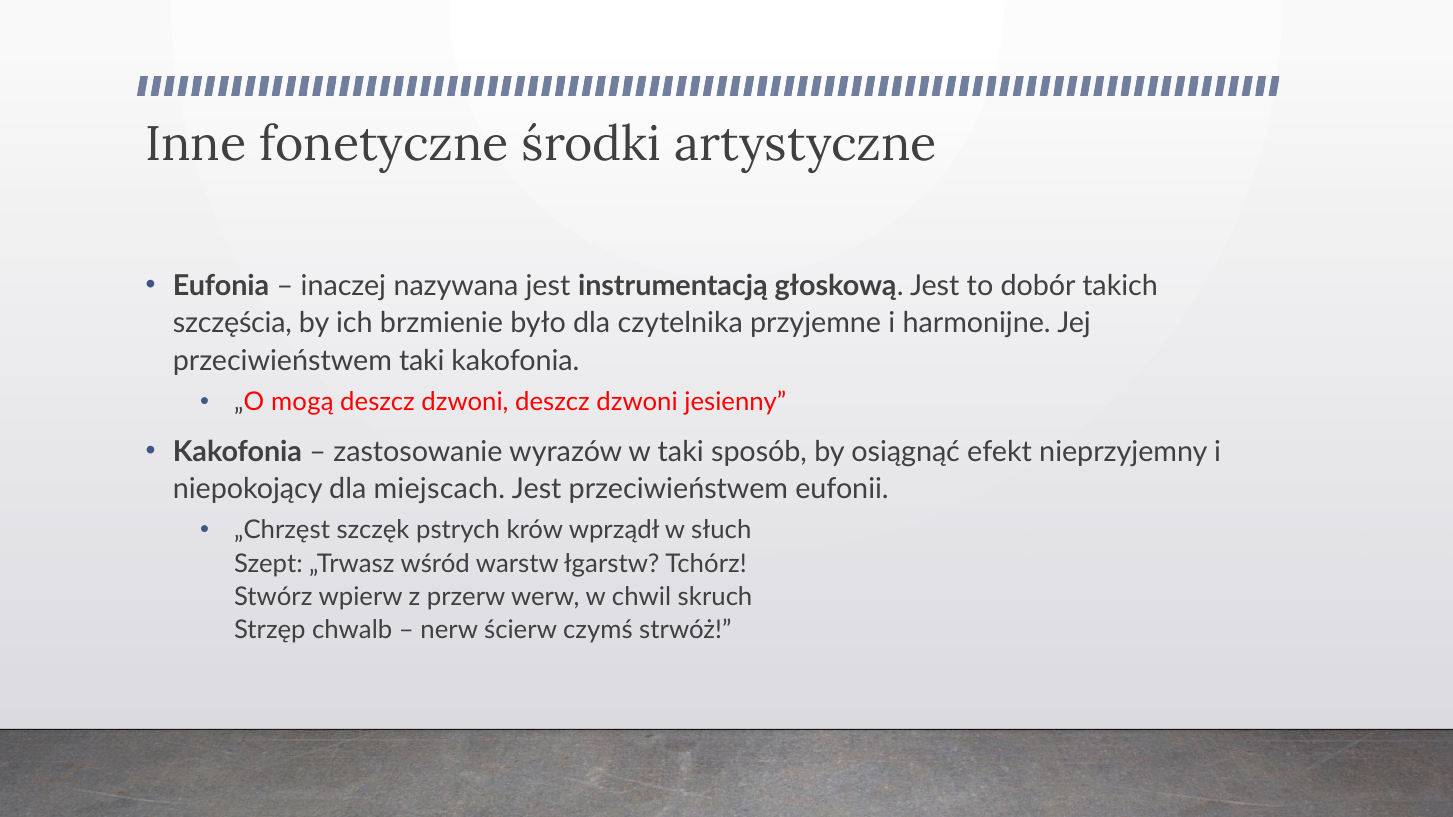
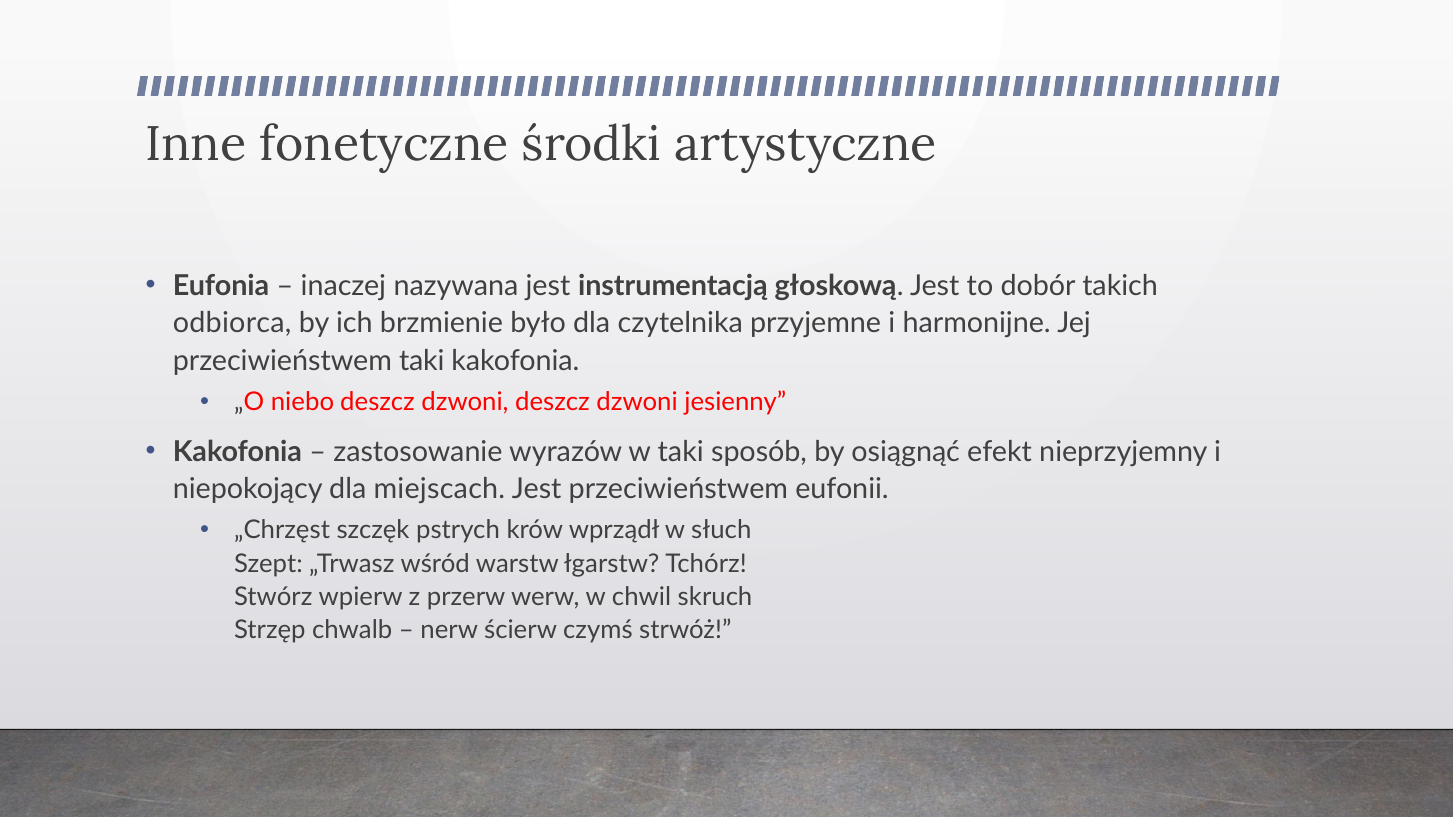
szczęścia: szczęścia -> odbiorca (232, 324)
mogą: mogą -> niebo (303, 402)
